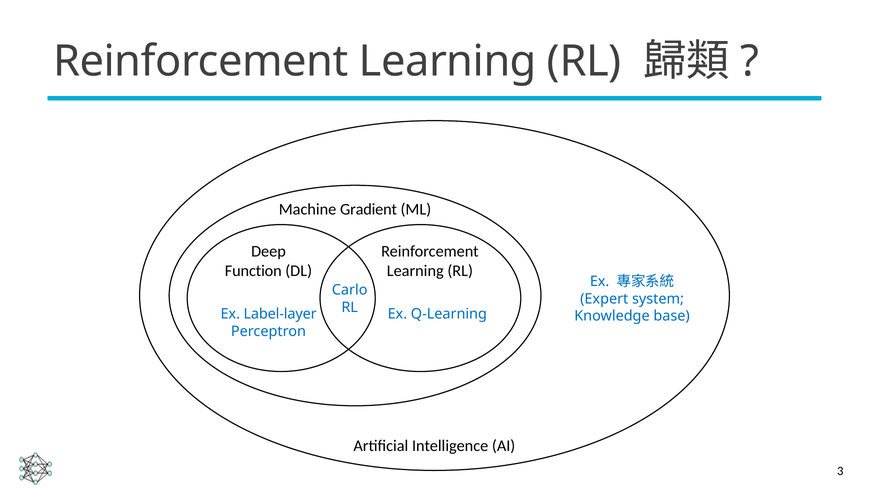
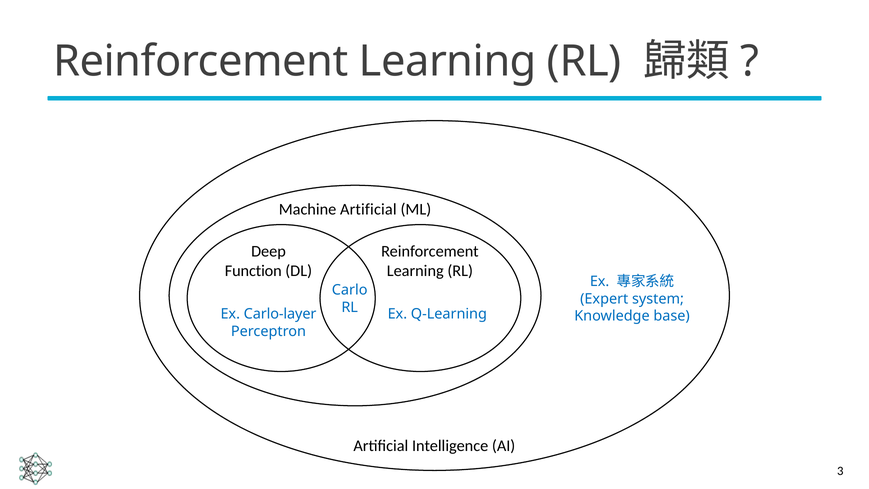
Machine Gradient: Gradient -> Artificial (368, 209)
Label-layer: Label-layer -> Carlo-layer (280, 314)
